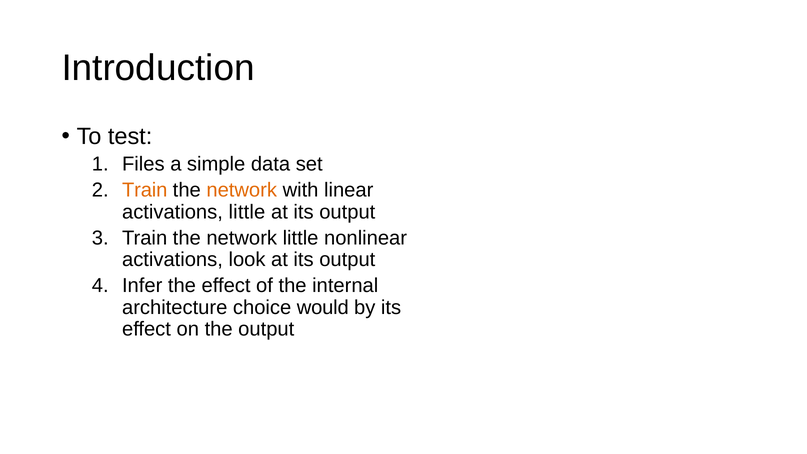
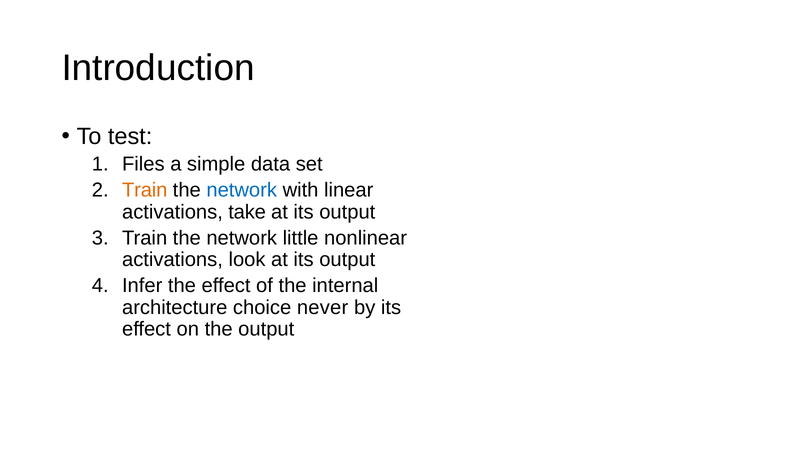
network colour: orange -> blue (242, 190)
activations little: little -> take (247, 212)
would: would -> never (323, 307)
